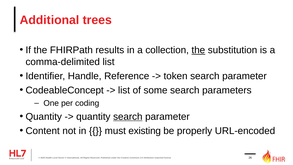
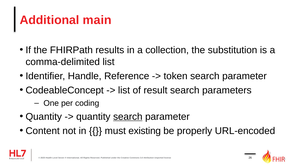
trees: trees -> main (97, 20)
the underline: present -> none (198, 50)
some: some -> result (156, 90)
